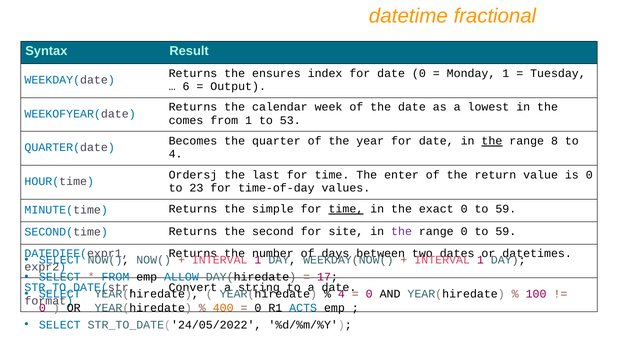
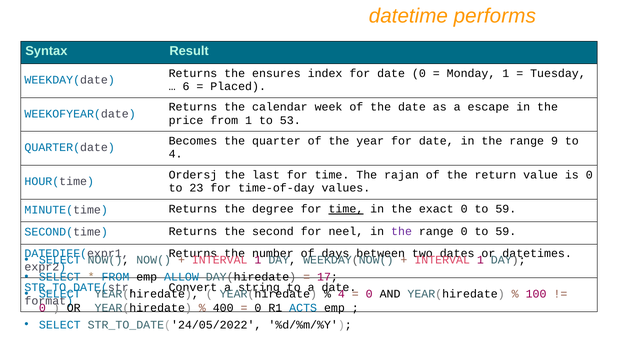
fractional: fractional -> performs (495, 16)
Output: Output -> Placed (238, 86)
lowest: lowest -> escape (488, 107)
comes: comes -> price (186, 120)
the underline: present -> none (492, 141)
8: 8 -> 9 (554, 141)
enter: enter -> rajan (402, 175)
simple: simple -> degree (273, 209)
site: site -> neel (346, 232)
400 colour: orange -> black (223, 308)
